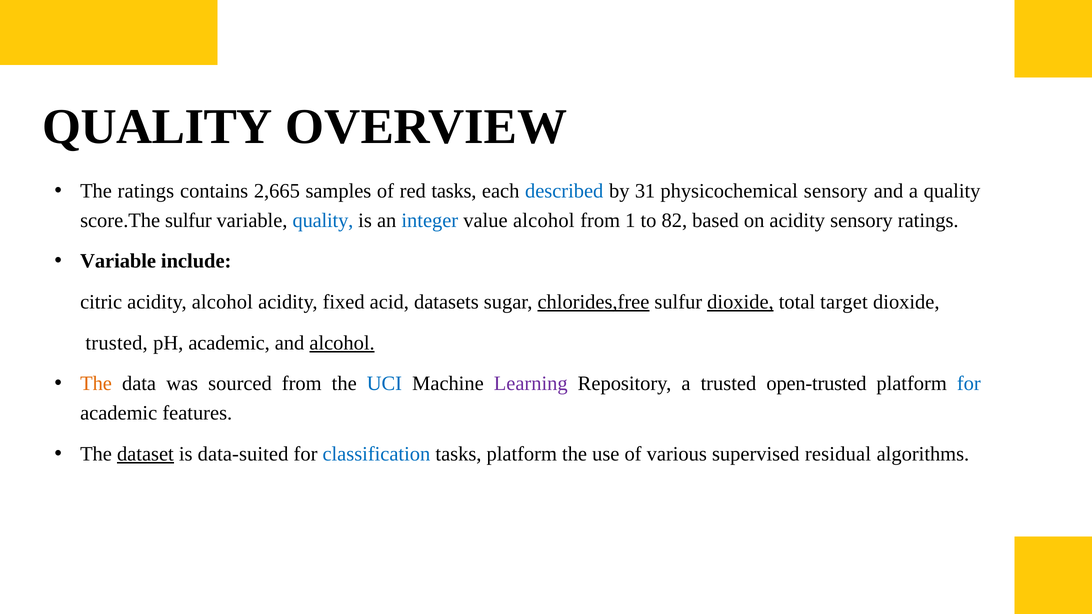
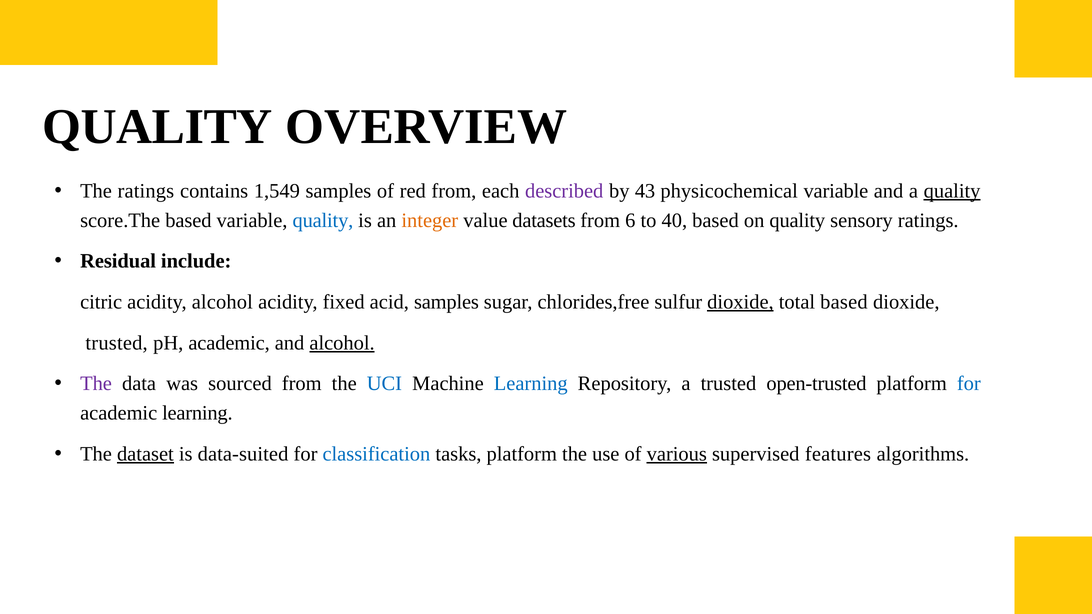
2,665: 2,665 -> 1,549 (277, 191)
red tasks: tasks -> from (454, 191)
described colour: blue -> purple (564, 191)
31: 31 -> 43 (645, 191)
physicochemical sensory: sensory -> variable (836, 191)
quality underline: none -> present (952, 191)
score.The sulfur: sulfur -> based (188, 220)
integer colour: blue -> orange (430, 220)
value alcohol: alcohol -> datasets (544, 220)
1: 1 -> 6 (630, 220)
82: 82 -> 40 (674, 220)
on acidity: acidity -> quality (797, 220)
Variable: Variable -> Residual (118, 261)
acid datasets: datasets -> samples (446, 302)
chlorides,free underline: present -> none (593, 302)
total target: target -> based (844, 302)
The colour: orange -> purple (96, 384)
Learning colour: purple -> blue (531, 384)
academic features: features -> learning (197, 413)
various underline: none -> present (677, 454)
residual: residual -> features (838, 454)
